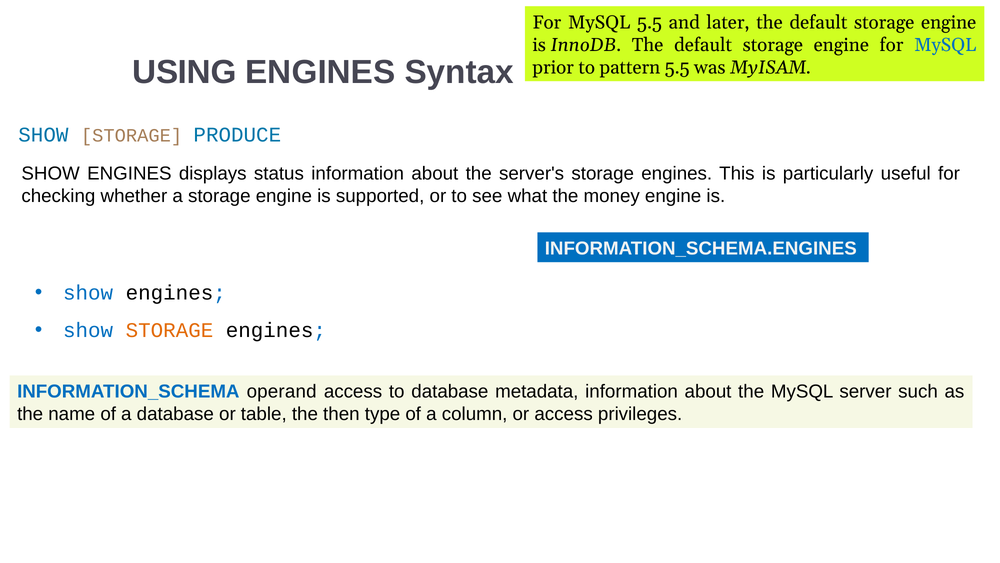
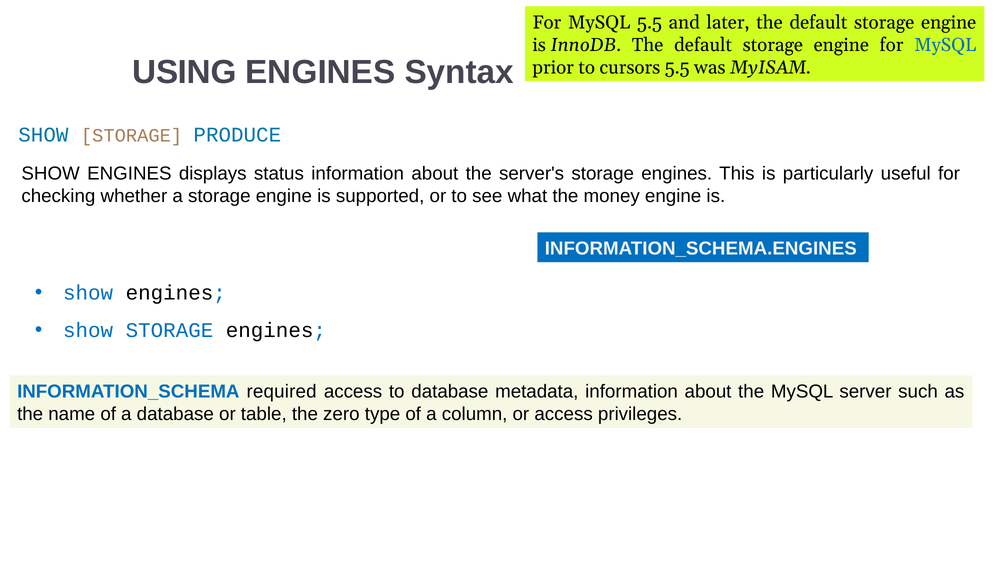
pattern: pattern -> cursors (630, 67)
STORAGE colour: orange -> blue (170, 330)
operand: operand -> required (282, 391)
then: then -> zero (341, 414)
